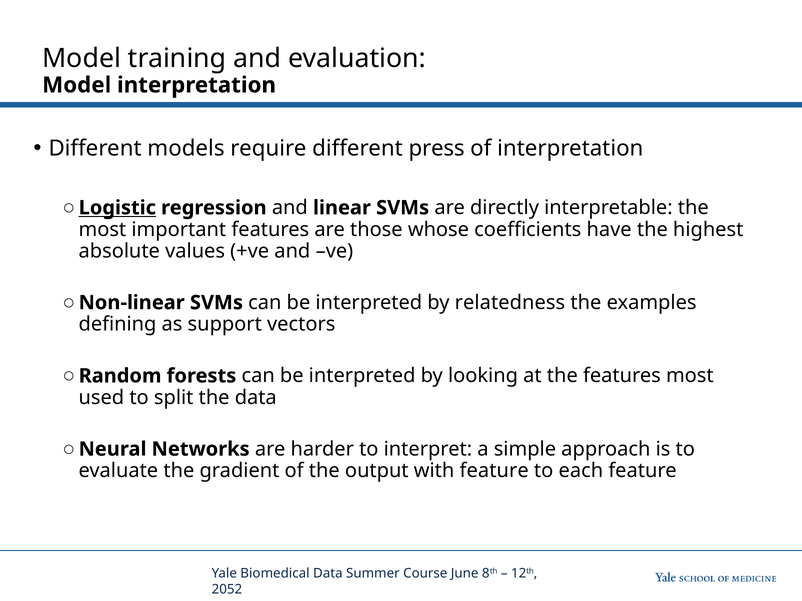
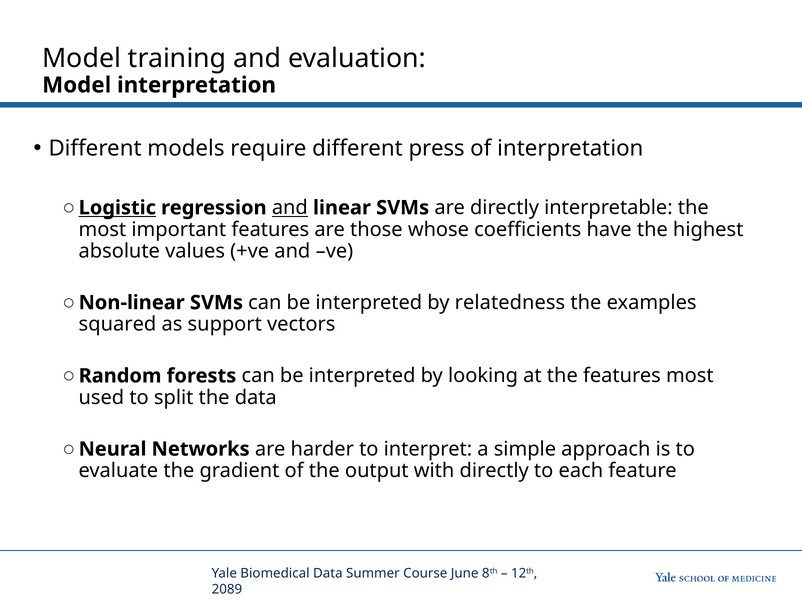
and underline: none -> present (290, 208)
defining: defining -> squared (117, 325)
with feature: feature -> directly (494, 471)
2052: 2052 -> 2089 (227, 590)
